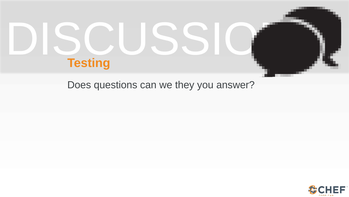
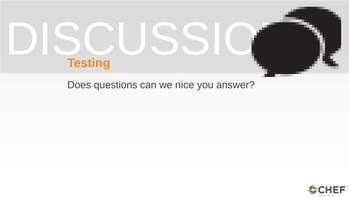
they: they -> nice (185, 85)
